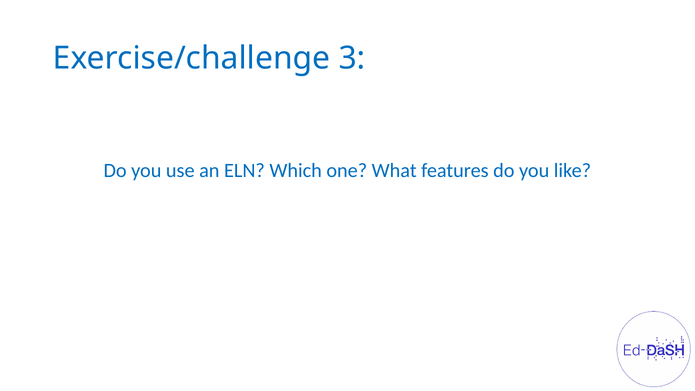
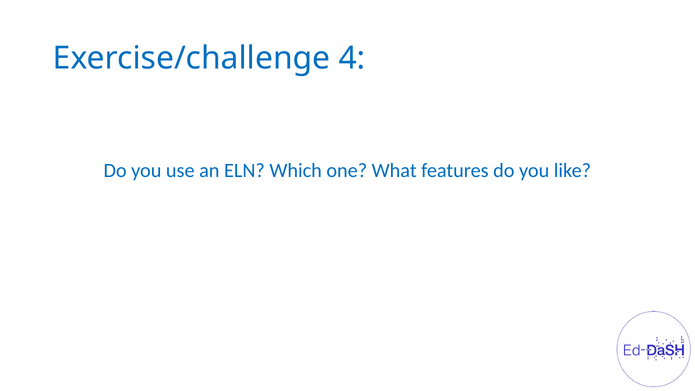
3: 3 -> 4 (352, 58)
